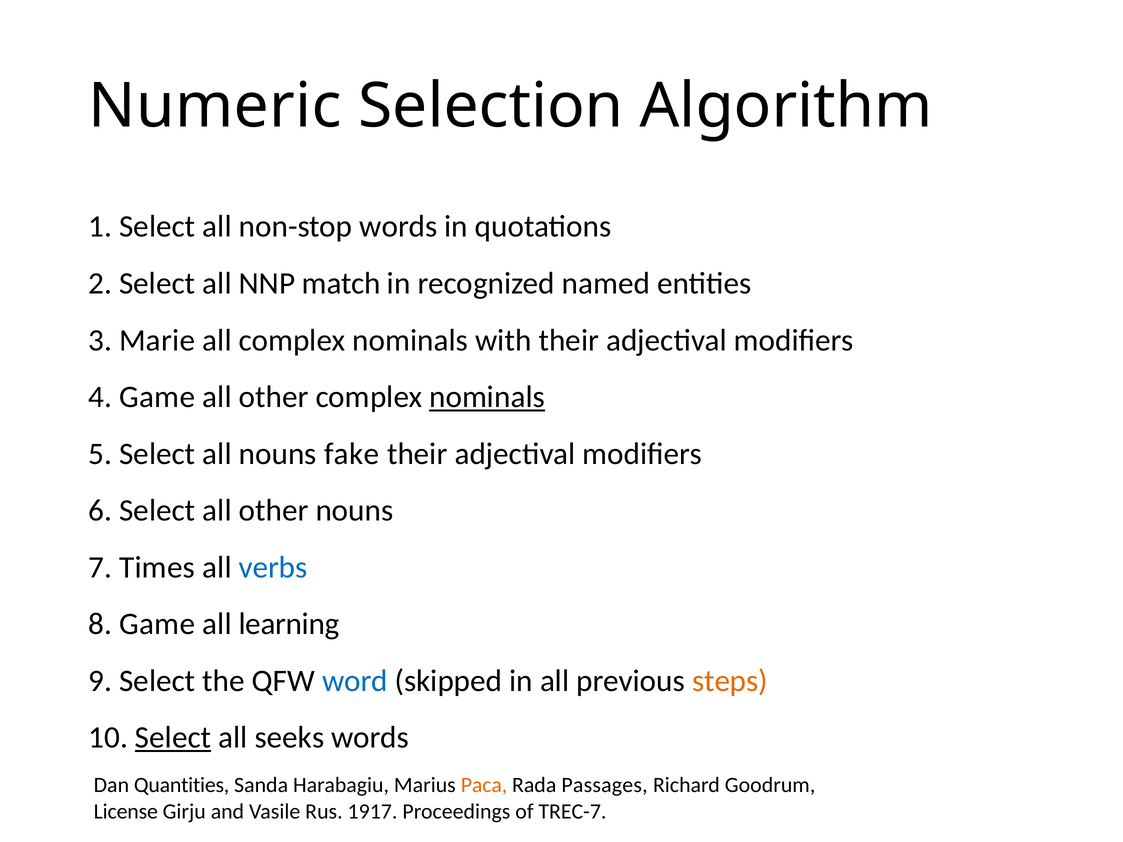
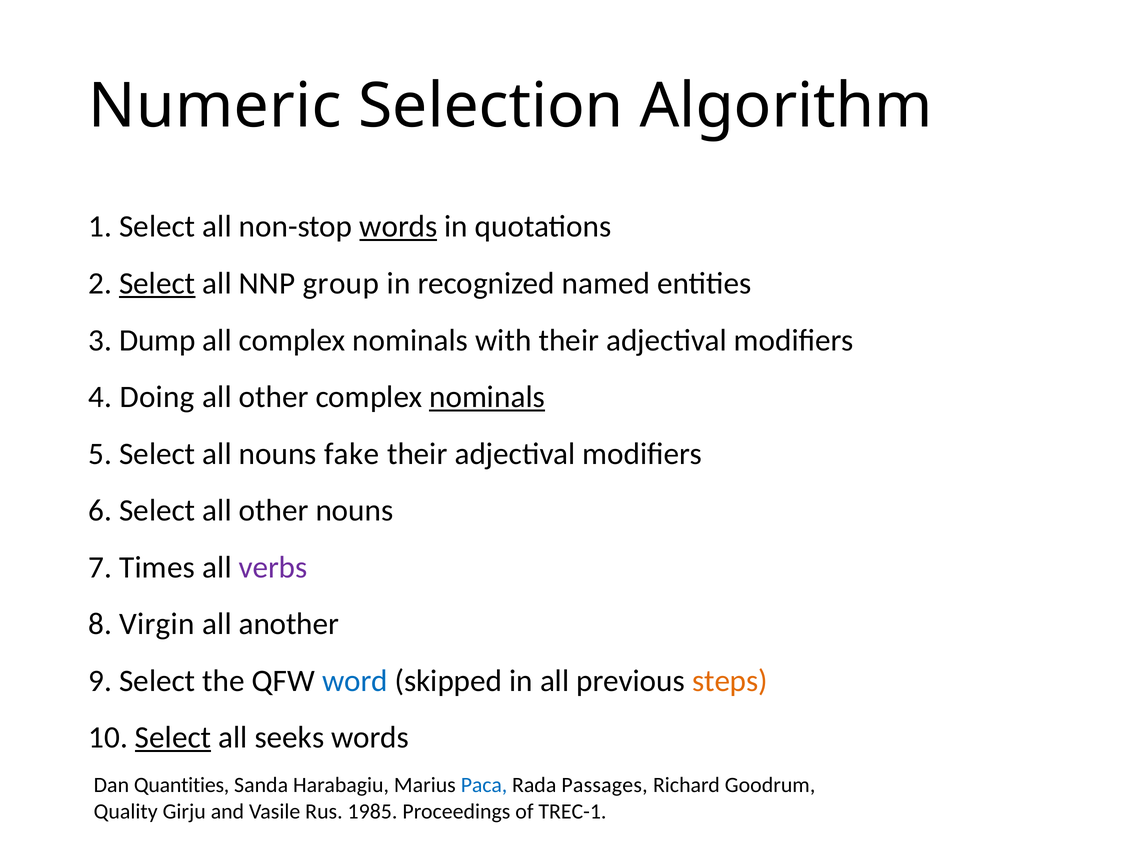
words underline: none -> present (398, 227)
Select underline: none -> present (157, 284)
match: match -> group (341, 284)
Marie: Marie -> Dump (157, 340)
4 Game: Game -> Doing (157, 397)
verbs colour: blue -> purple (273, 567)
8 Game: Game -> Virgin (157, 624)
learning: learning -> another (289, 624)
Paca colour: orange -> blue (484, 785)
License: License -> Quality (126, 812)
1917: 1917 -> 1985 (373, 812)
TREC-7: TREC-7 -> TREC-1 (572, 812)
